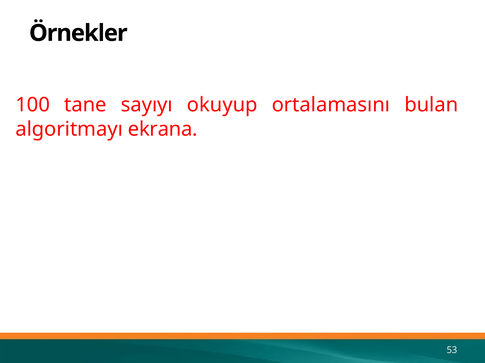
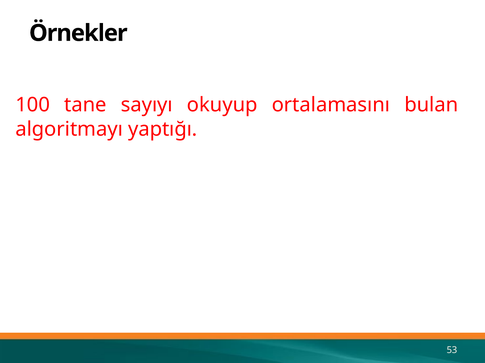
ekrana: ekrana -> yaptığı (163, 130)
